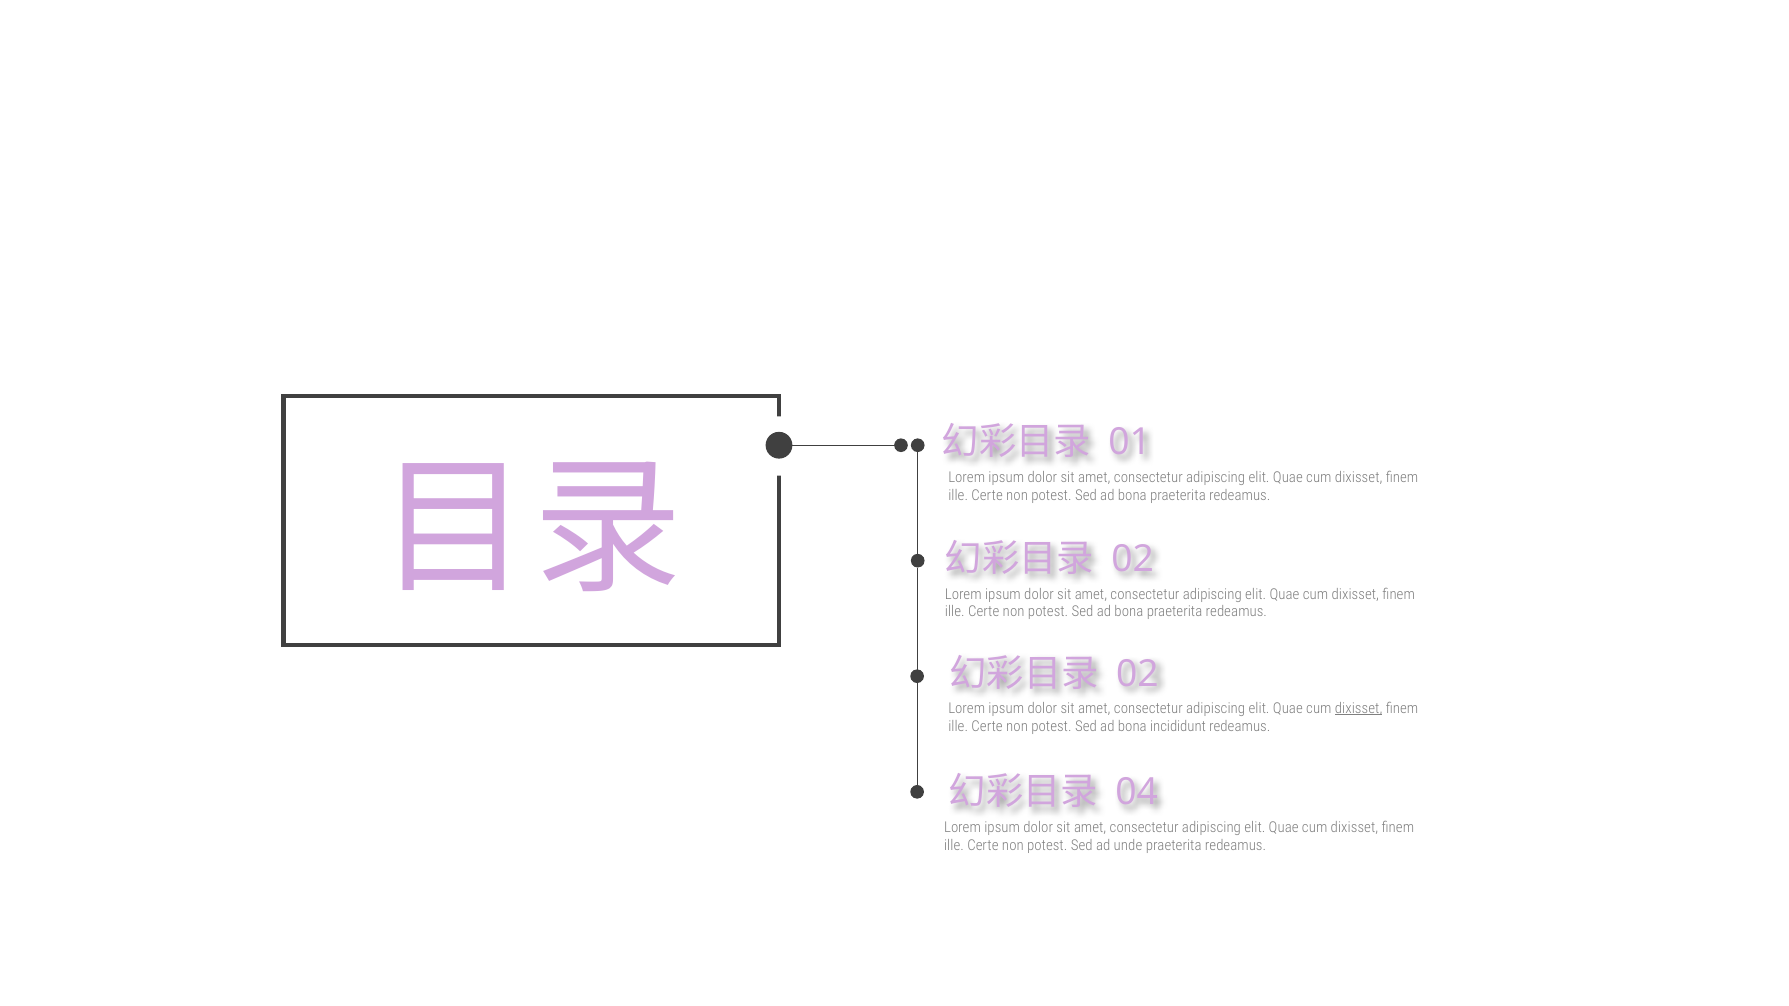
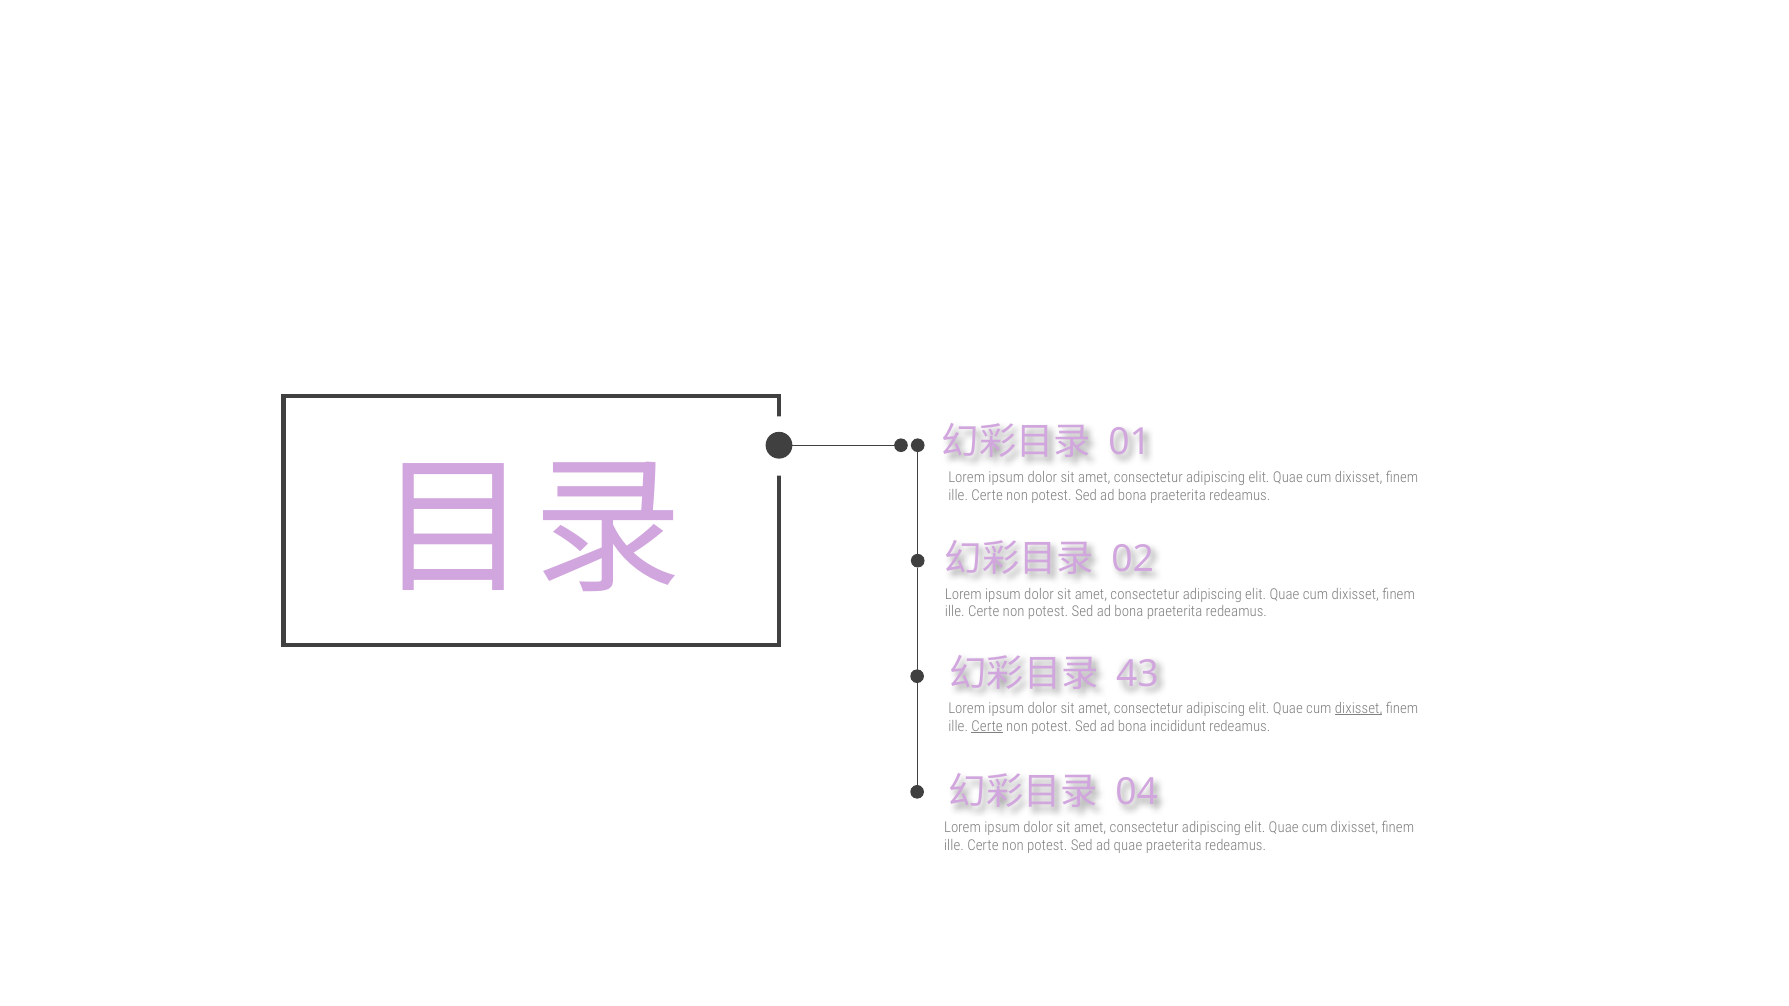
02: 02 -> 43 (1137, 674)
Certe underline: none -> present (987, 727)
ad unde: unde -> quae (1128, 845)
